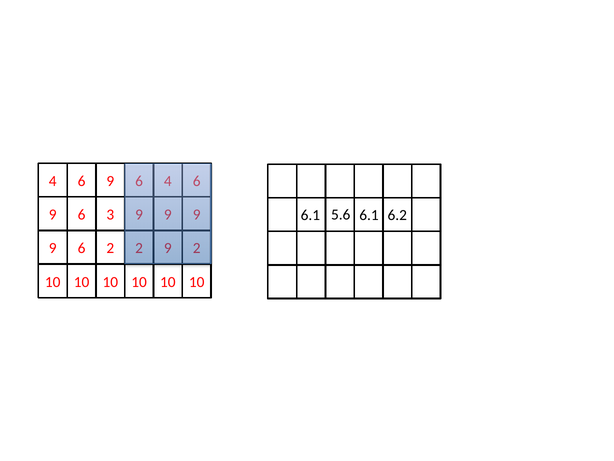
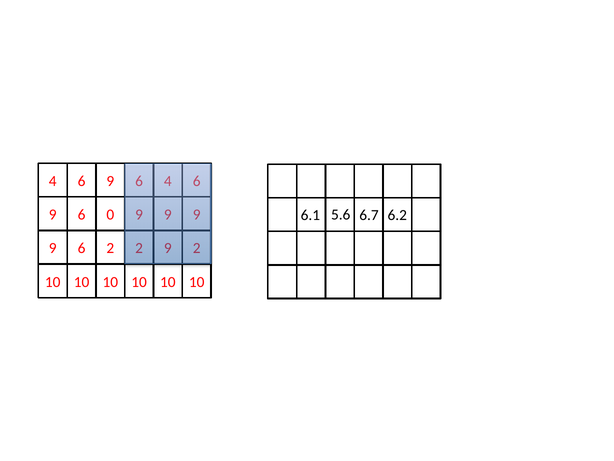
3: 3 -> 0 (110, 215)
5.6 6.1: 6.1 -> 6.7 (369, 215)
